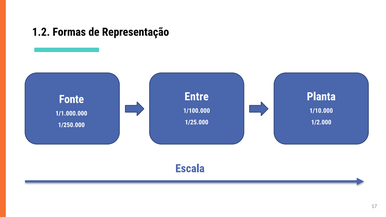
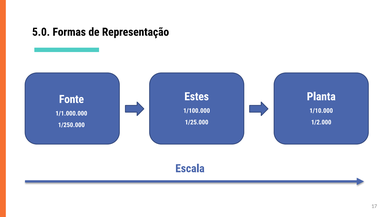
1.2: 1.2 -> 5.0 (41, 32)
Entre: Entre -> Estes (197, 97)
